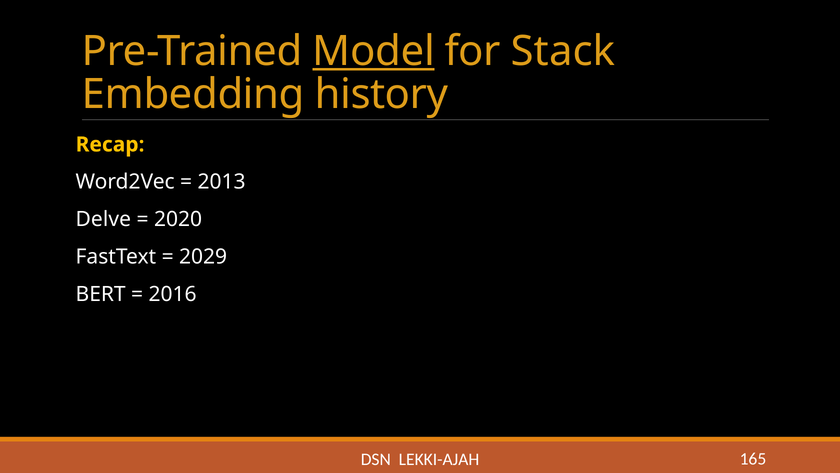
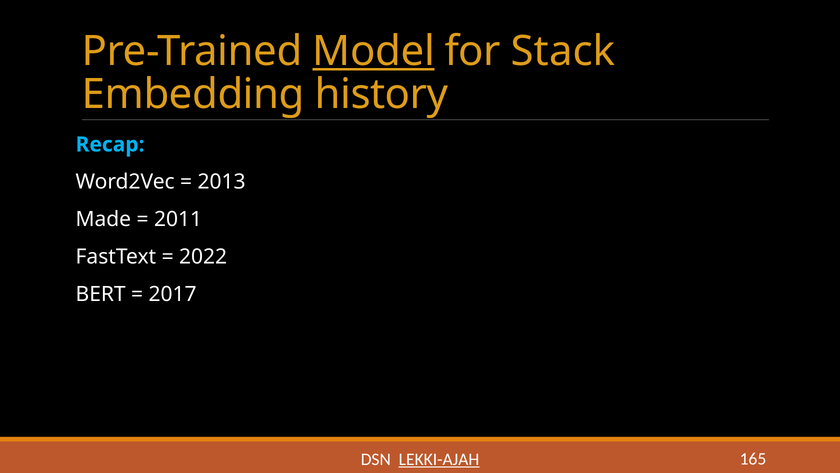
Recap colour: yellow -> light blue (110, 144)
Delve: Delve -> Made (103, 219)
2020: 2020 -> 2011 (178, 219)
2029: 2029 -> 2022 (203, 257)
2016: 2016 -> 2017 (173, 294)
LEKKI-AJAH underline: none -> present (439, 459)
